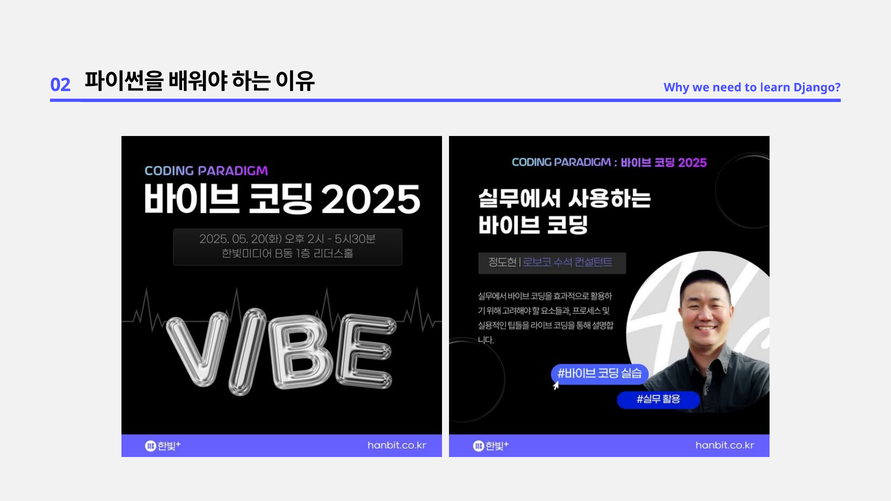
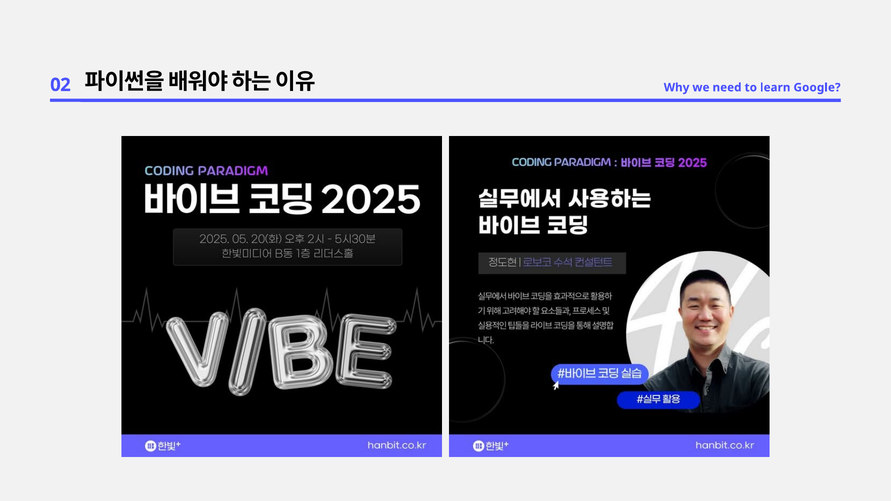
Django: Django -> Google (817, 88)
